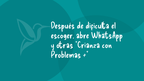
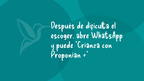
otras: otras -> puede (65, 45)
Problemas: Problemas -> Proponían (66, 55)
